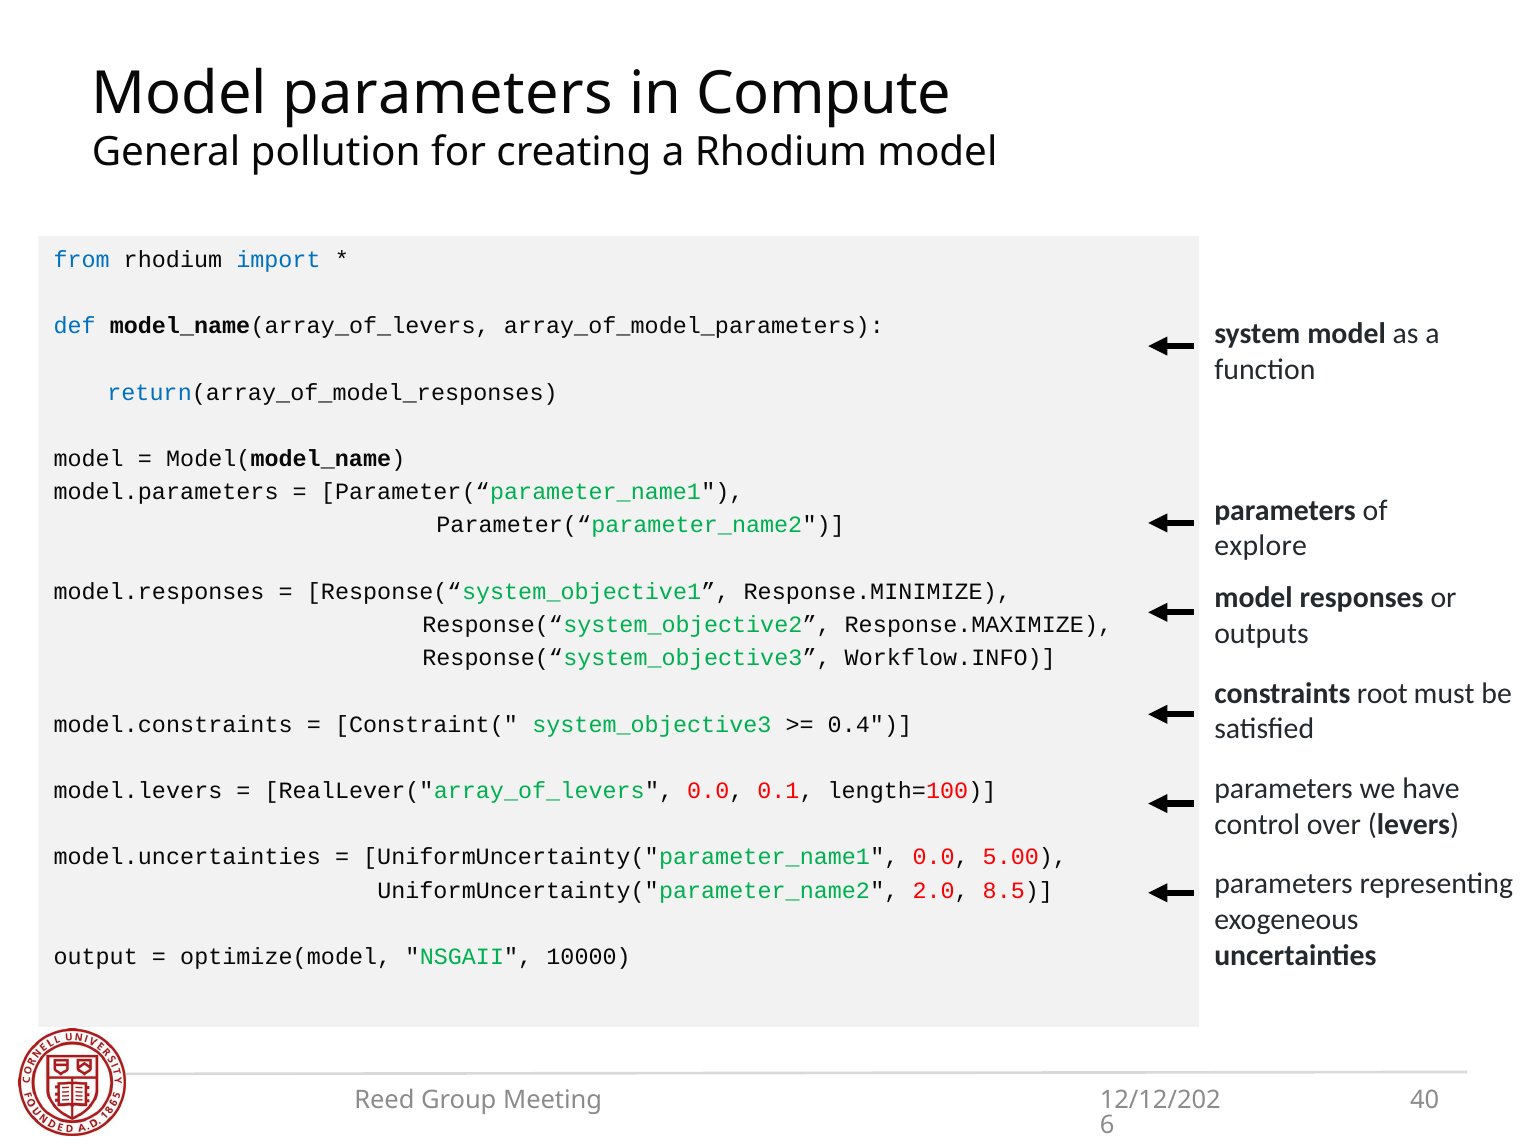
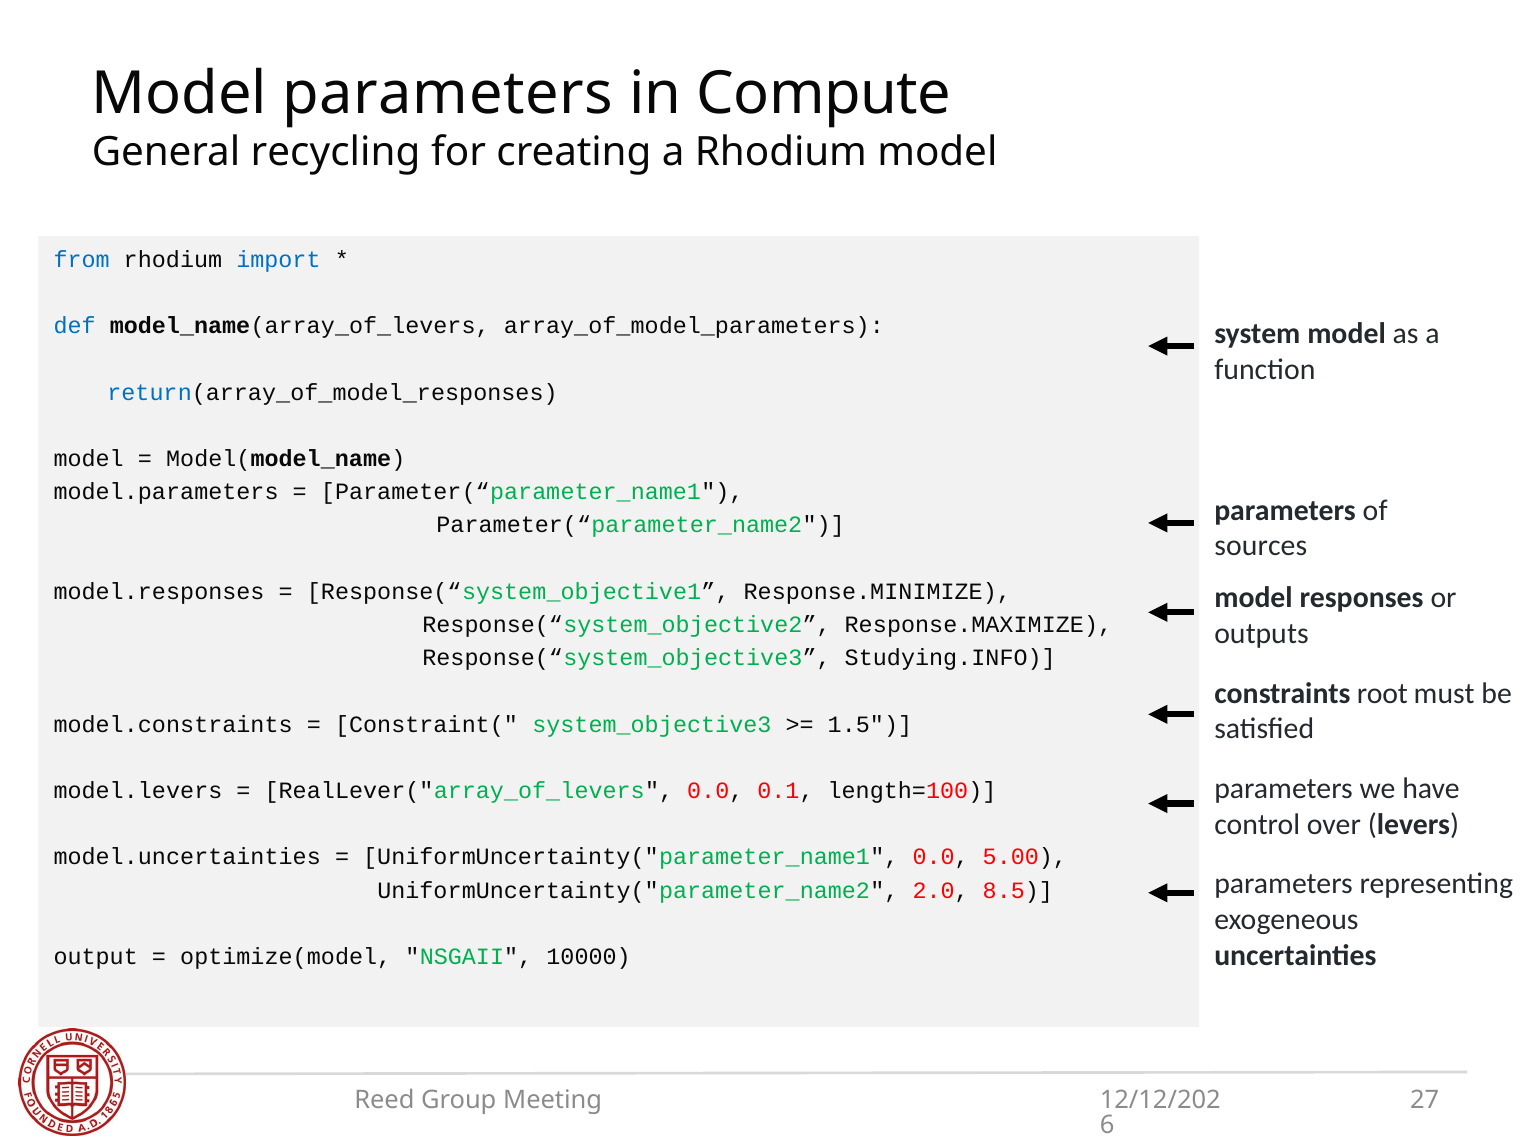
pollution: pollution -> recycling (336, 152)
explore: explore -> sources (1261, 546)
Workflow.INFO: Workflow.INFO -> Studying.INFO (950, 658)
0.4: 0.4 -> 1.5 (870, 725)
40: 40 -> 27 (1425, 1100)
